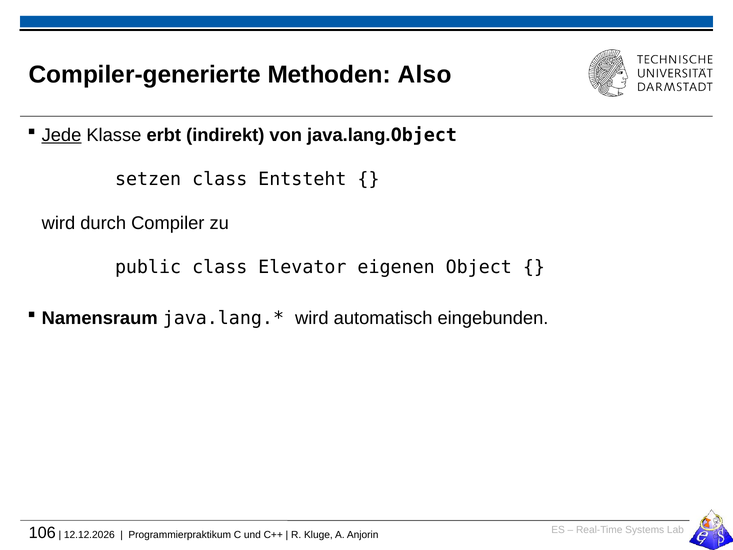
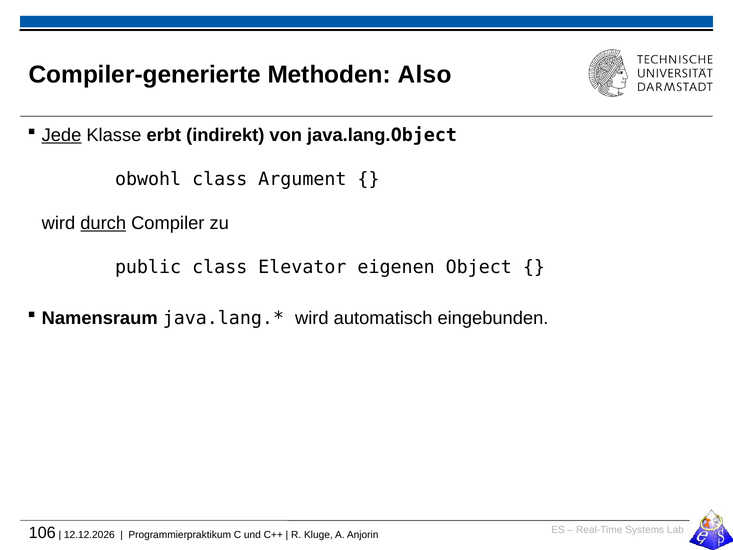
setzen: setzen -> obwohl (148, 179)
Entsteht: Entsteht -> Argument (302, 179)
durch underline: none -> present (103, 223)
